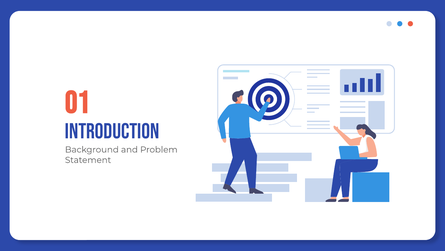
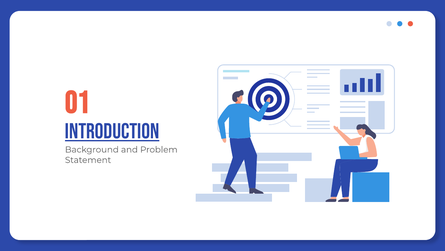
Introduction underline: none -> present (112, 131)
